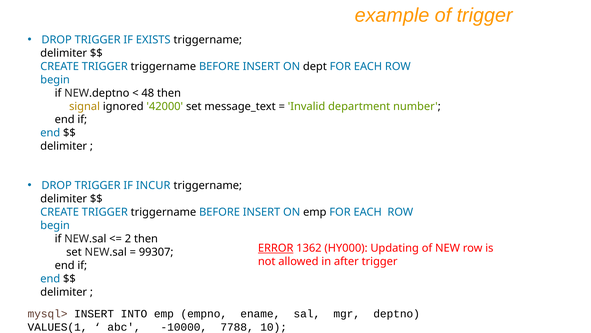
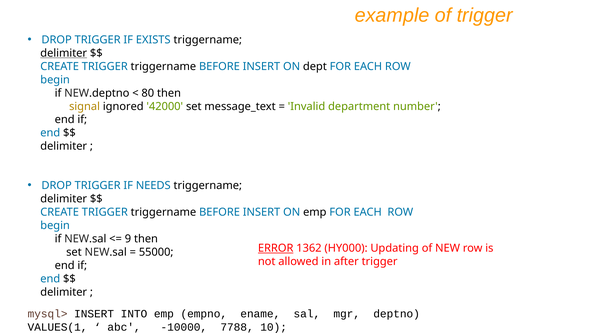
delimiter underline: none -> present (64, 53)
48: 48 -> 80 (148, 93)
INCUR: INCUR -> NEEDS (153, 185)
2: 2 -> 9 (128, 238)
99307: 99307 -> 55000 (156, 252)
